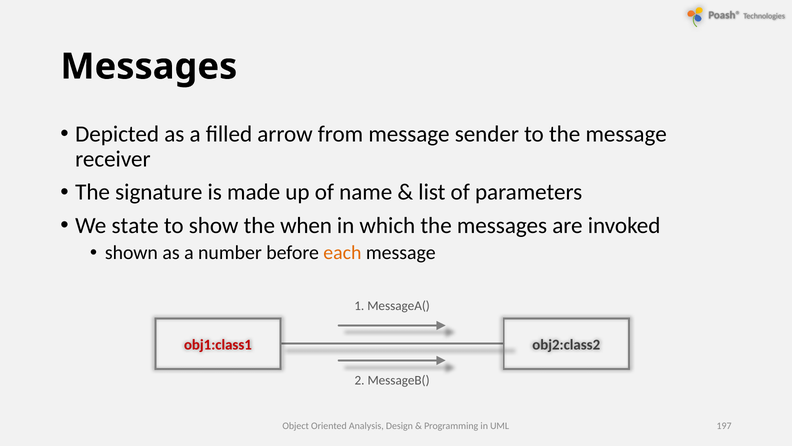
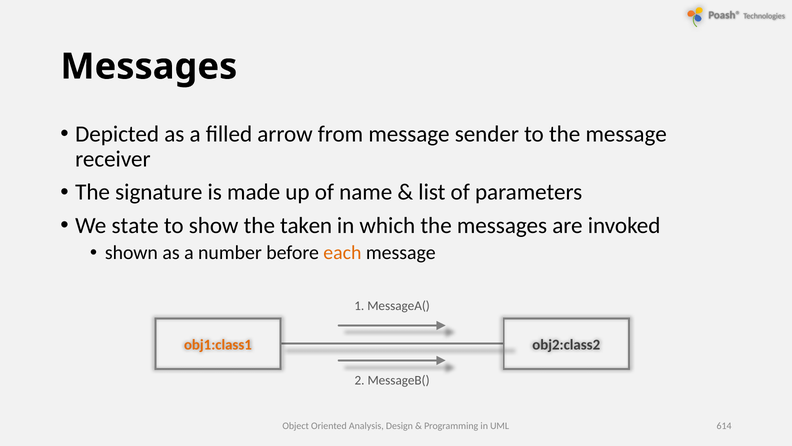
when: when -> taken (306, 225)
obj1:class1 colour: red -> orange (218, 344)
197: 197 -> 614 (724, 425)
